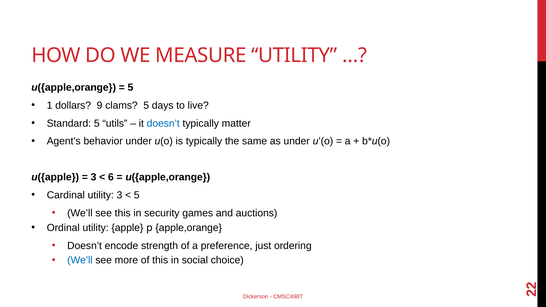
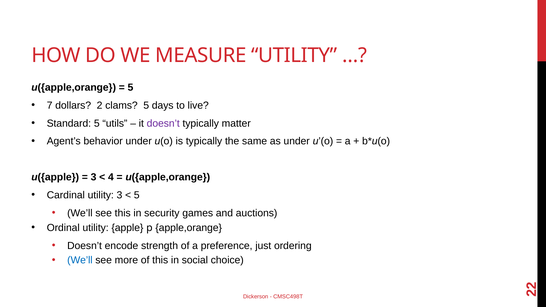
1: 1 -> 7 (50, 105)
dollars 9: 9 -> 2 (100, 105)
doesn’t colour: blue -> purple (163, 123)
6: 6 -> 4 (111, 177)
